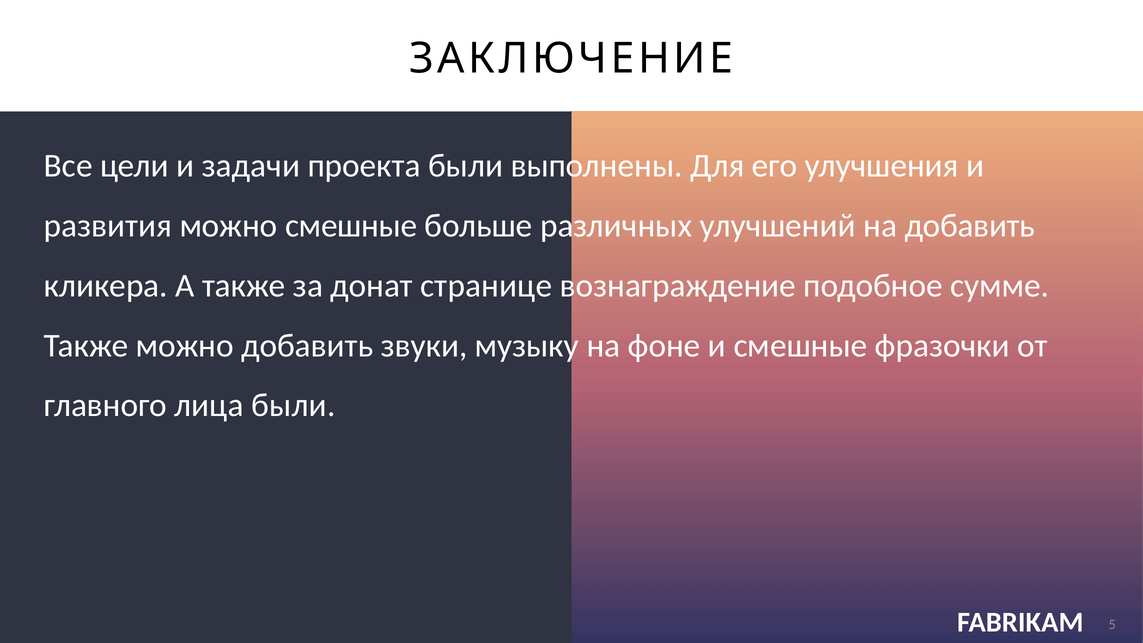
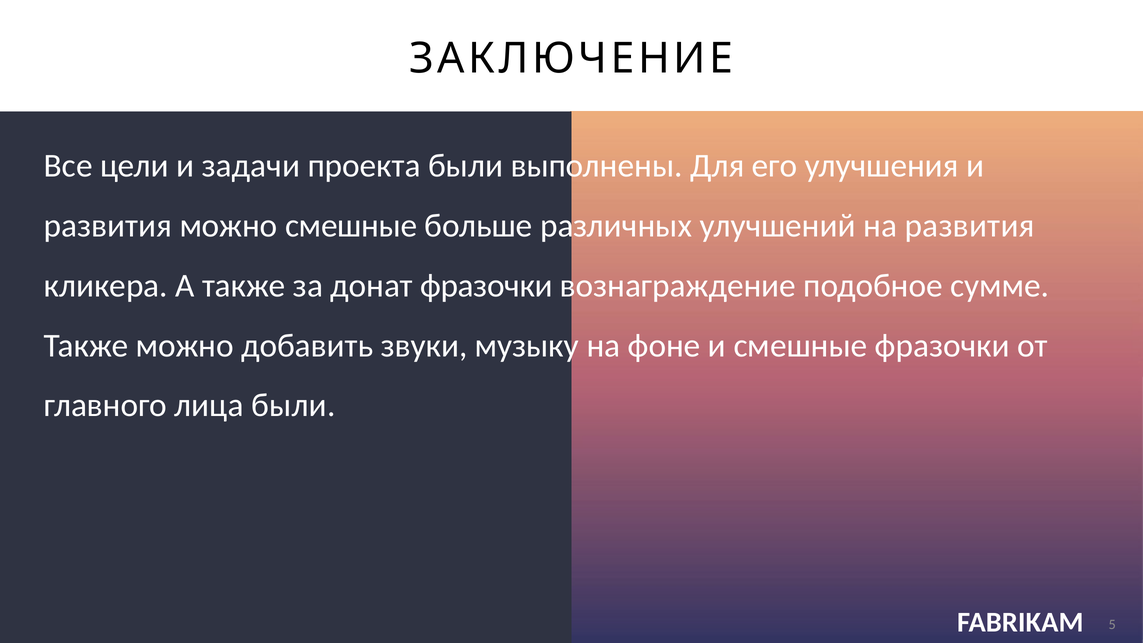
на добавить: добавить -> развития (970, 226)
донат странице: странице -> фразочки (486, 286)
